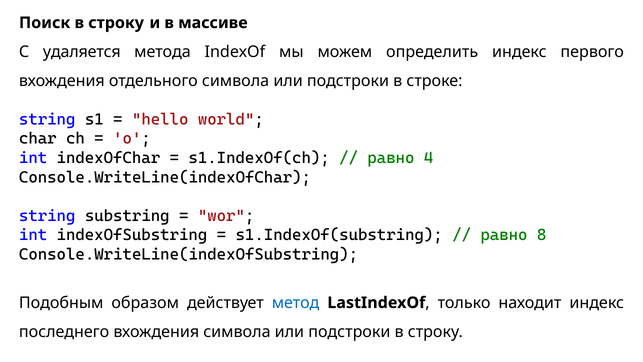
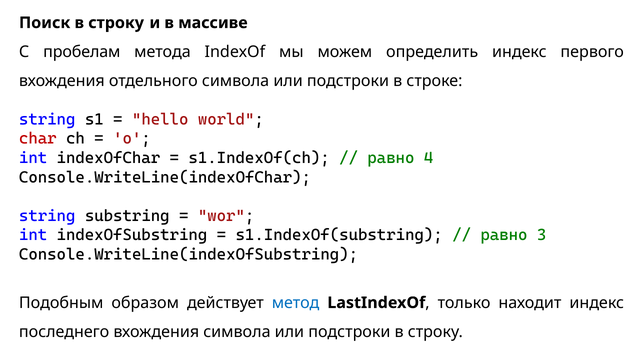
удаляется: удаляется -> пробелам (82, 52)
char colour: black -> red (38, 139)
8: 8 -> 3 (542, 235)
